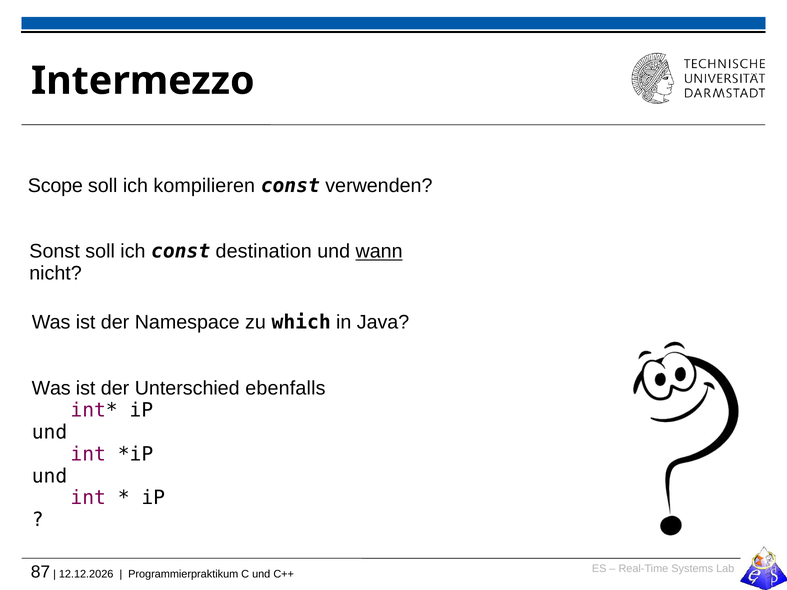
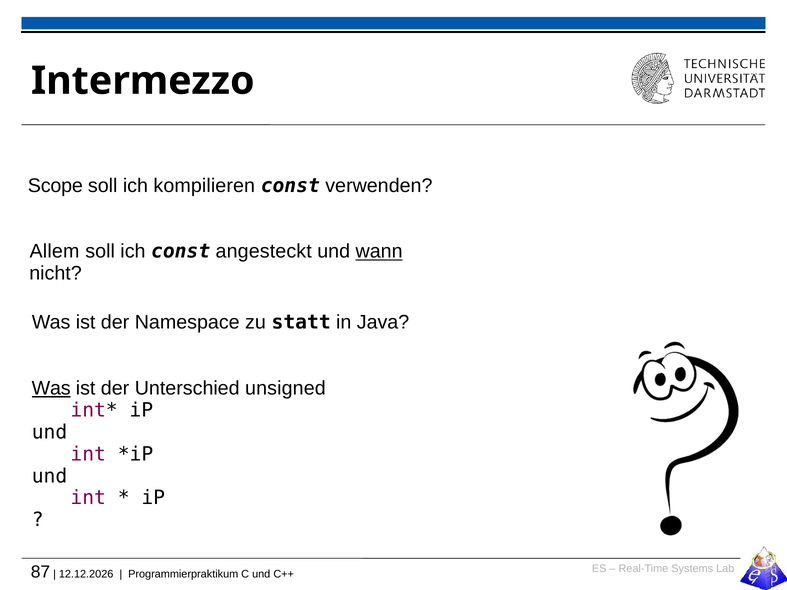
Sonst: Sonst -> Allem (55, 252)
destination: destination -> angesteckt (264, 252)
which: which -> statt (301, 322)
Was underline: none -> present (51, 388)
ebenfalls: ebenfalls -> unsigned (285, 388)
